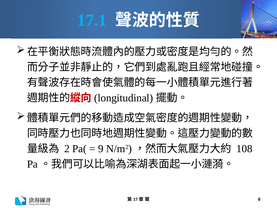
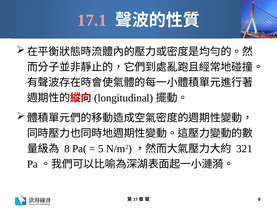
17.1 colour: light blue -> pink (92, 20)
2: 2 -> 8 (67, 149)
9: 9 -> 5 (101, 149)
108: 108 -> 321 (244, 149)
